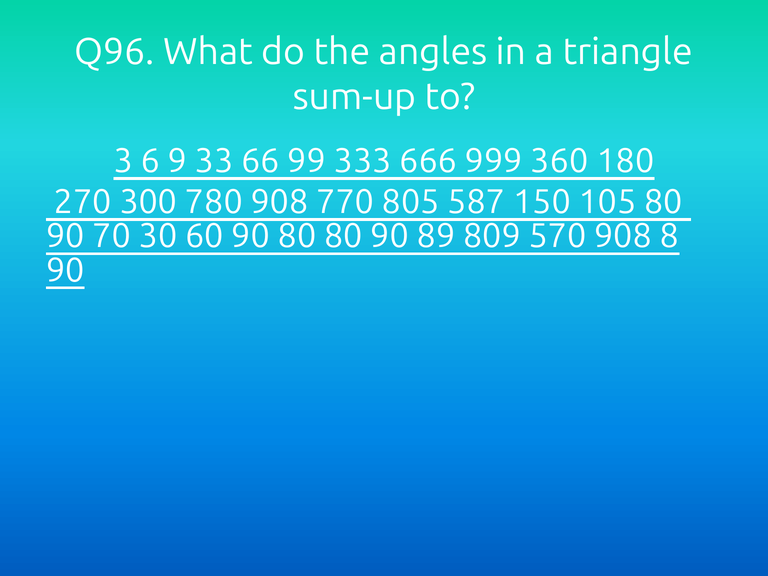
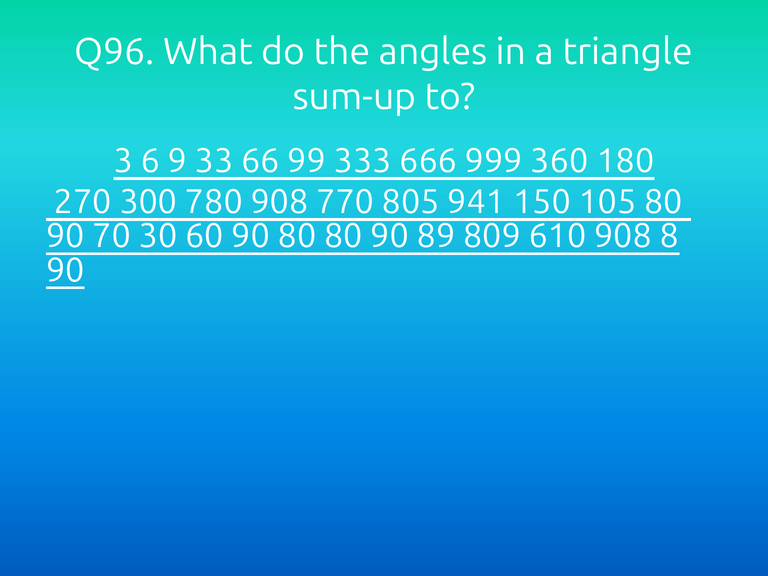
587: 587 -> 941 (476, 202)
570: 570 -> 610 (557, 236)
